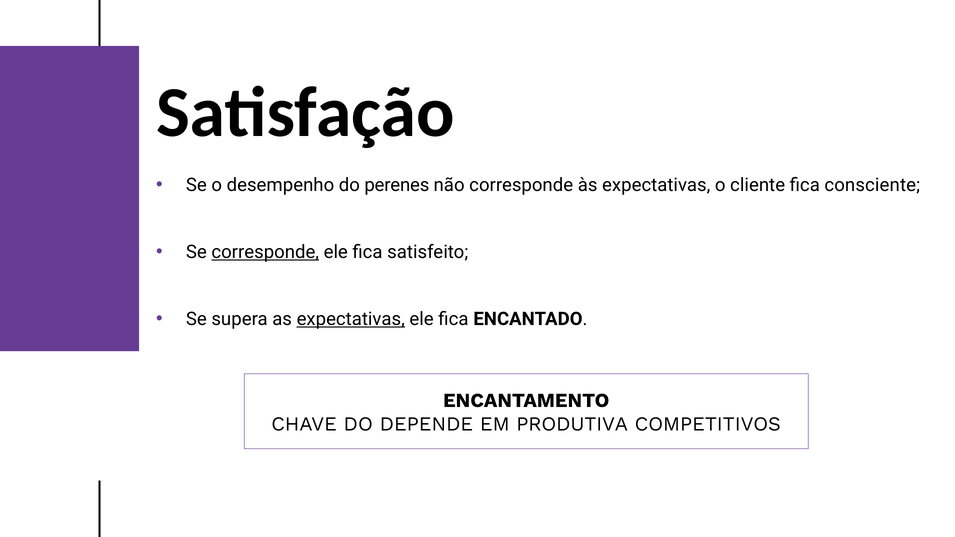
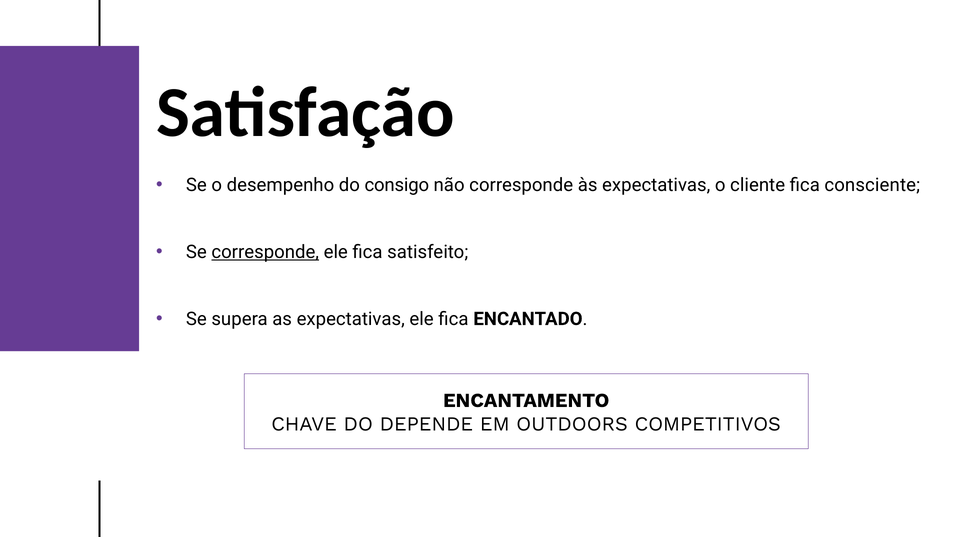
perenes: perenes -> consigo (397, 185)
expectativas underline: present -> none (351, 319)
PRODUTIVA: PRODUTIVA -> OUTDOORS (572, 424)
